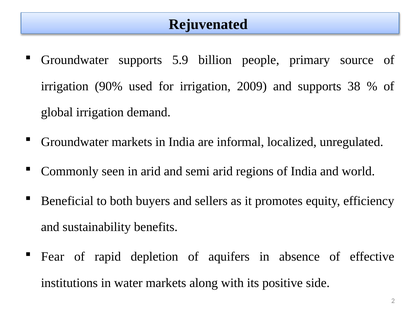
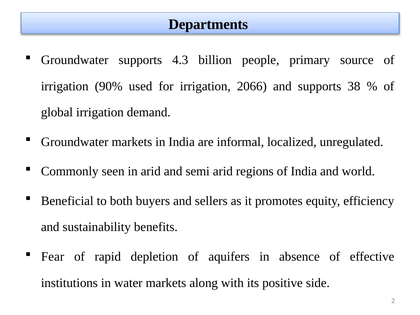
Rejuvenated: Rejuvenated -> Departments (208, 24)
5.9: 5.9 -> 4.3 (180, 60)
2009: 2009 -> 2066 (252, 86)
